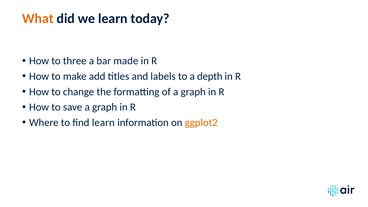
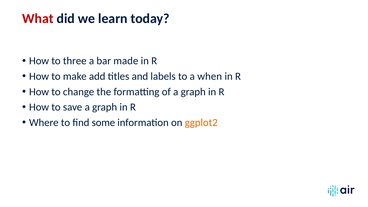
What colour: orange -> red (38, 18)
depth: depth -> when (210, 76)
find learn: learn -> some (103, 123)
